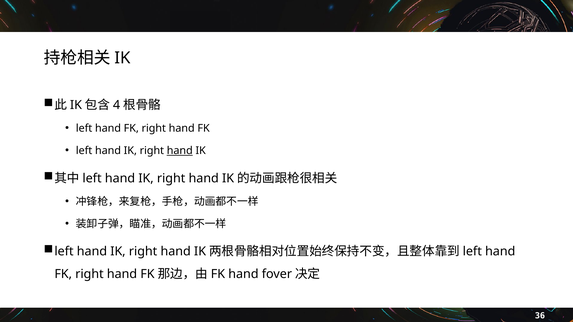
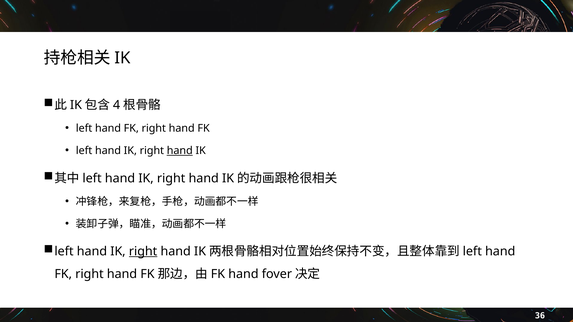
right underline: none -> present (143, 252)
